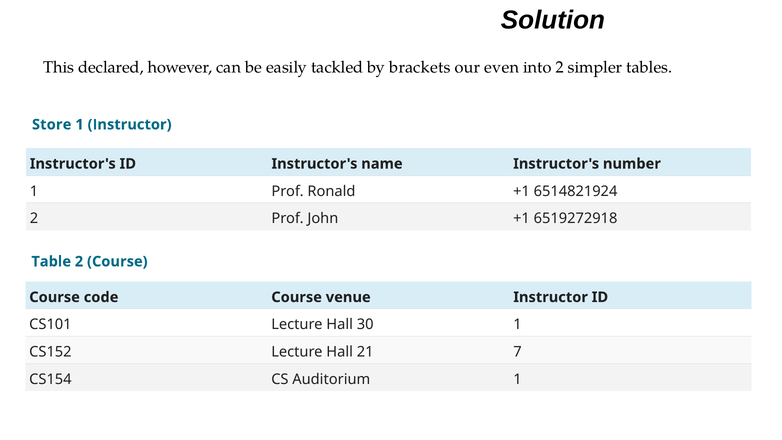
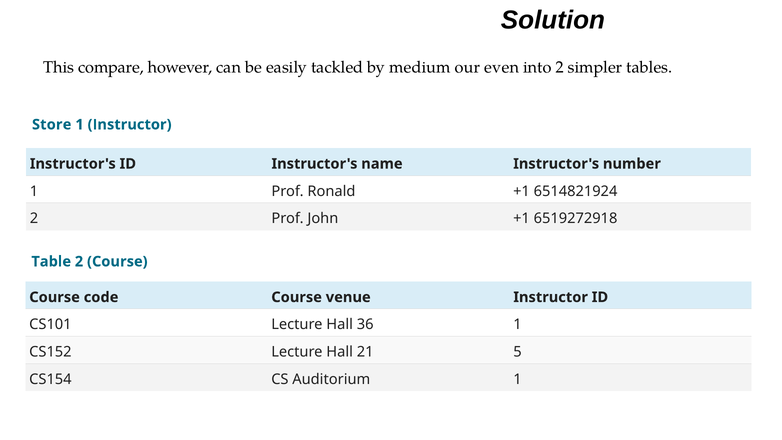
declared: declared -> compare (111, 68)
brackets: brackets -> medium (420, 68)
30: 30 -> 36 (365, 325)
7: 7 -> 5 (517, 352)
